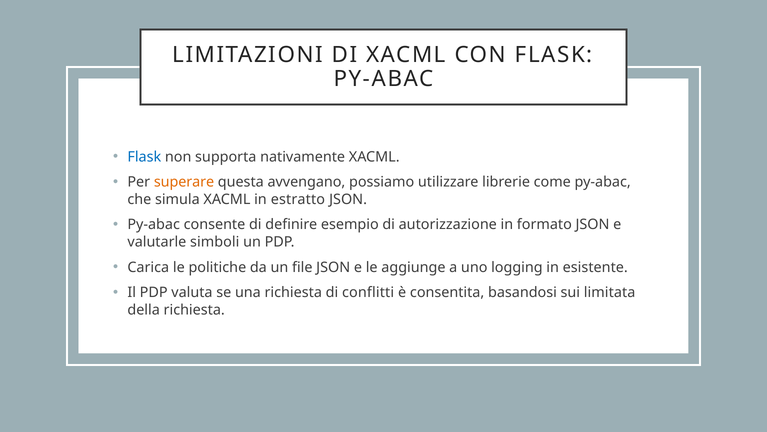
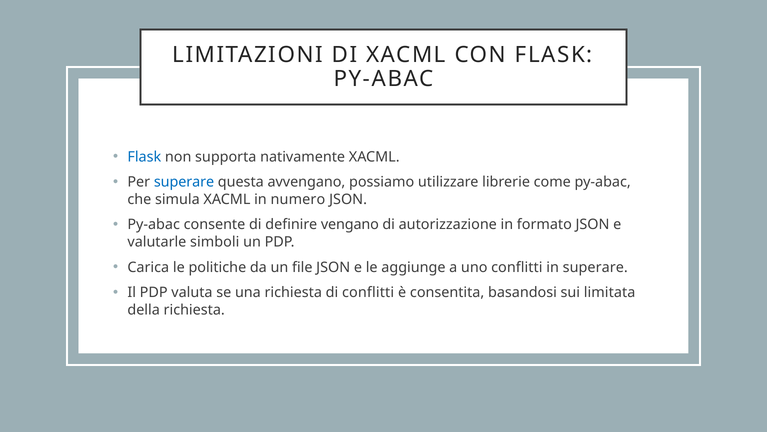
superare colour: orange -> blue (184, 182)
estratto: estratto -> numero (298, 199)
esempio: esempio -> vengano (350, 224)
uno logging: logging -> conflitti (517, 267)
in esistente: esistente -> superare (595, 267)
